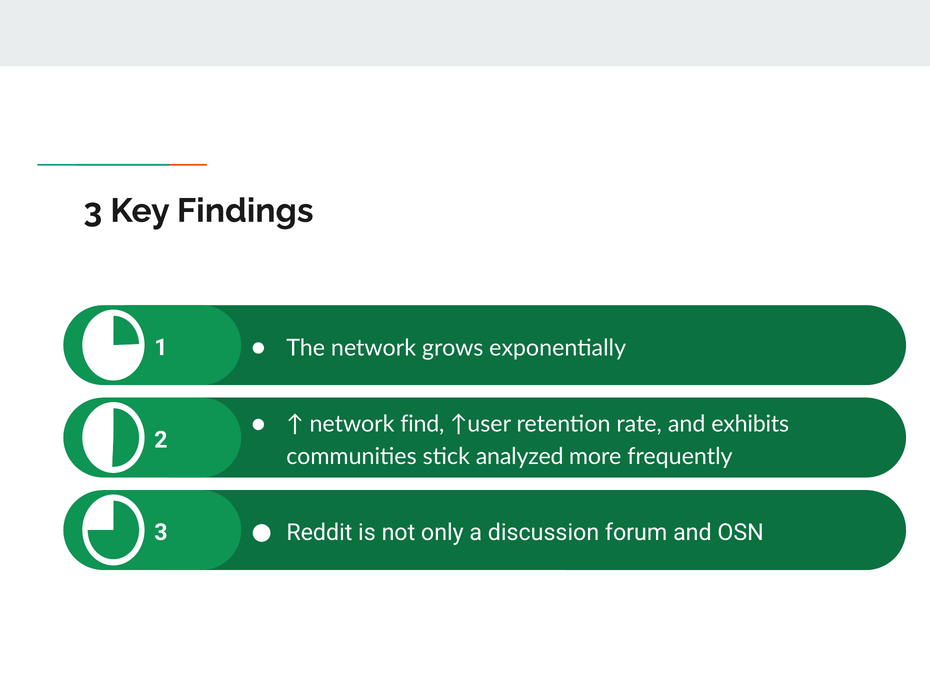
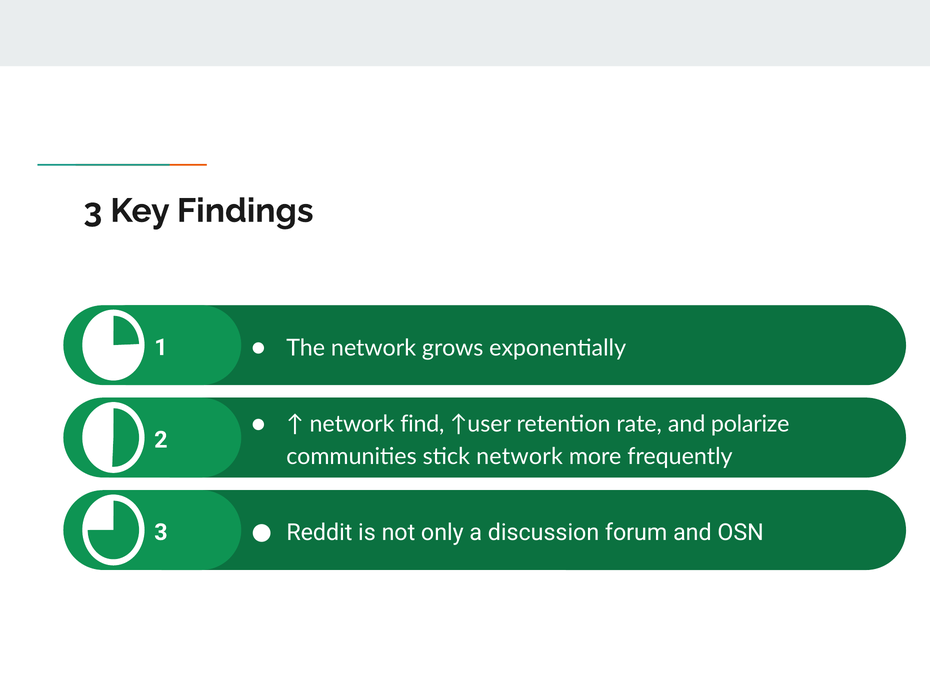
exhibits: exhibits -> polarize (750, 424)
stick analyzed: analyzed -> network (519, 456)
